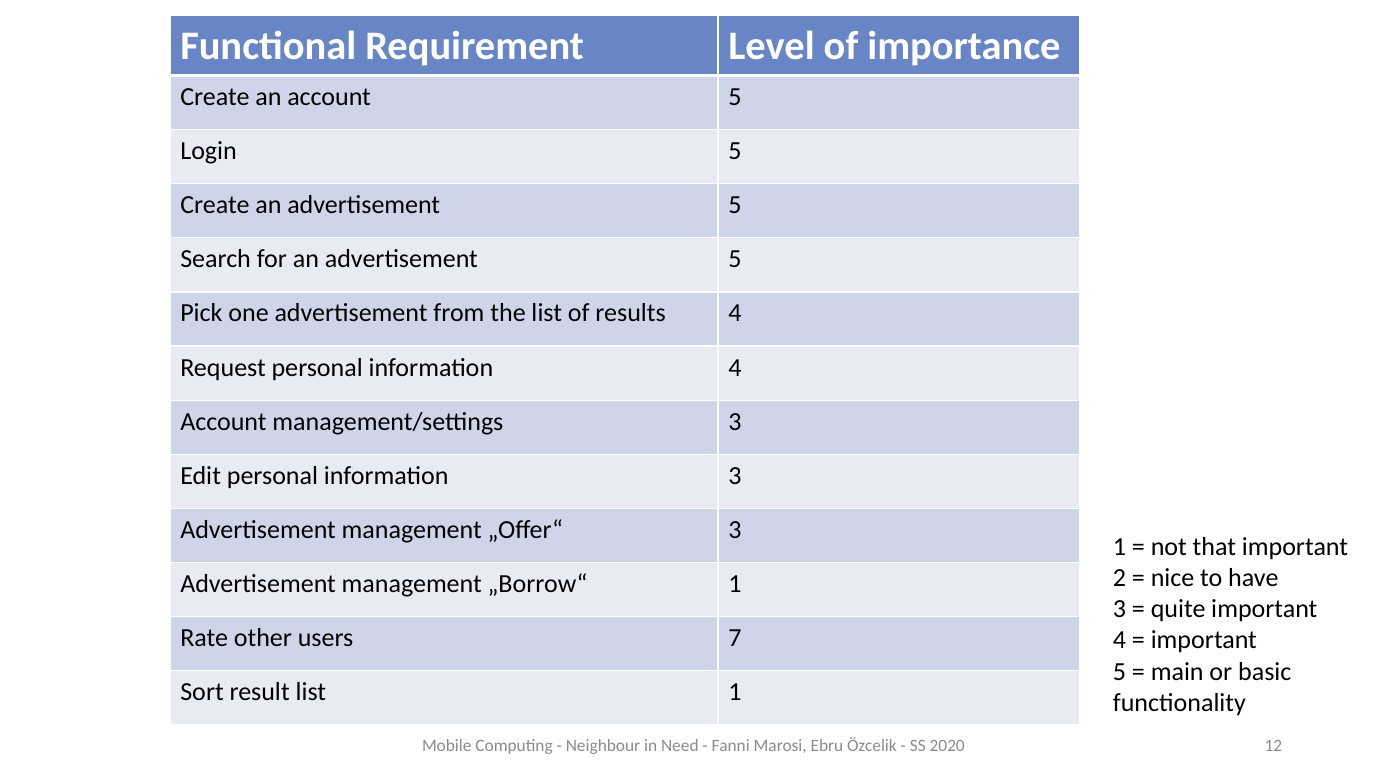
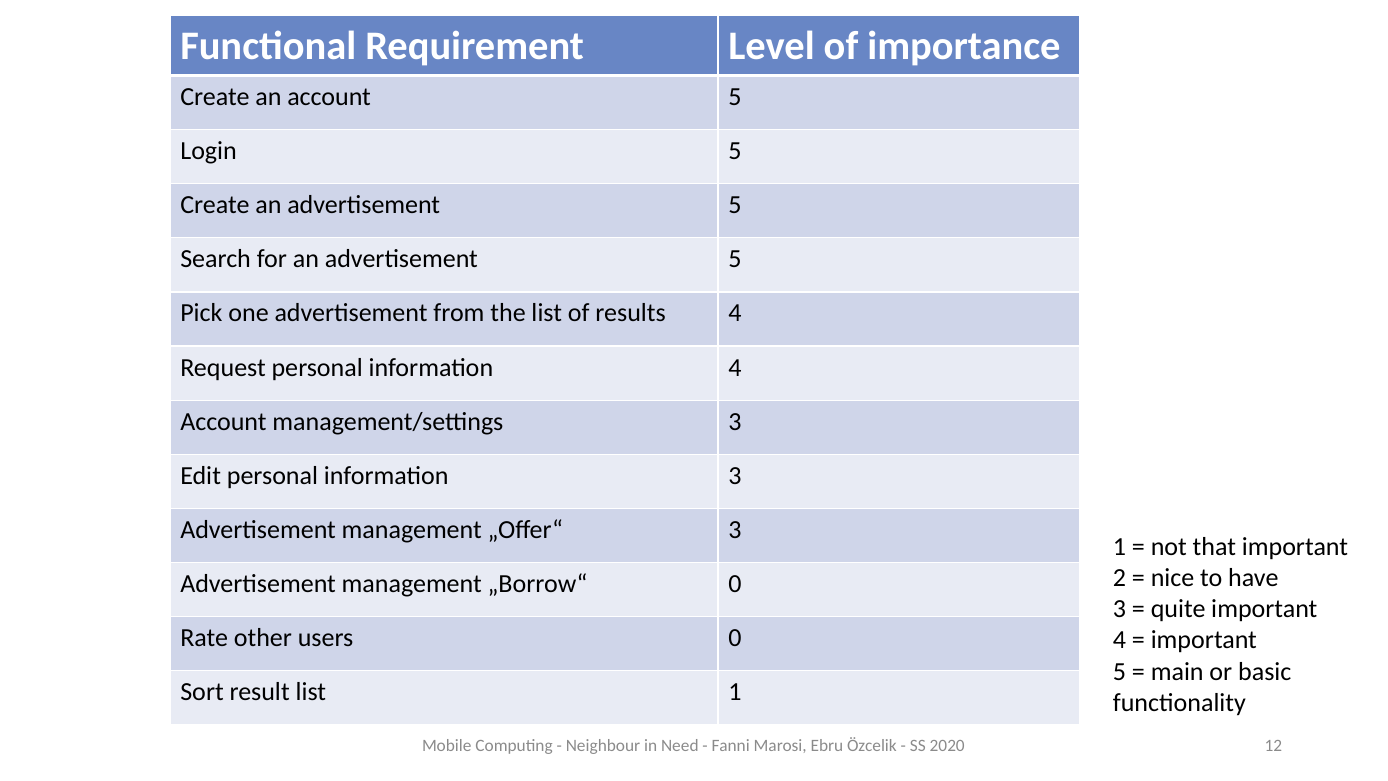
„Borrow“ 1: 1 -> 0 (735, 584)
users 7: 7 -> 0 (735, 638)
